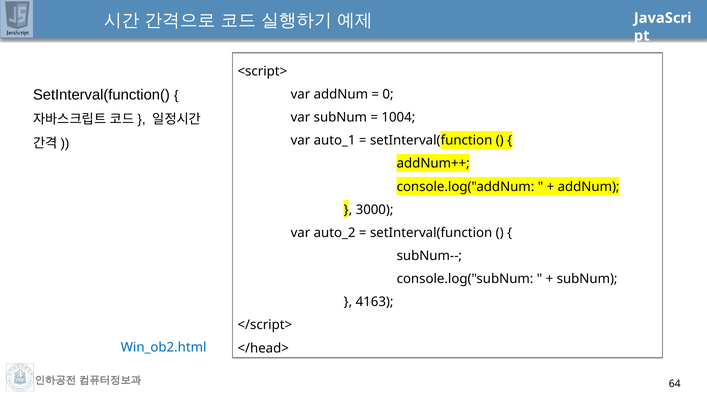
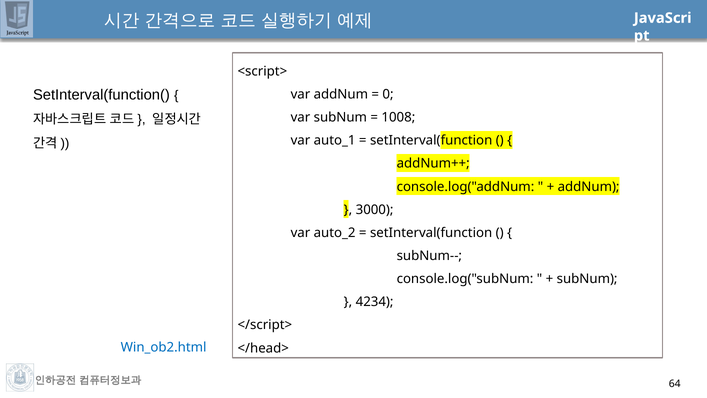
1004: 1004 -> 1008 (398, 117)
4163: 4163 -> 4234 (375, 302)
